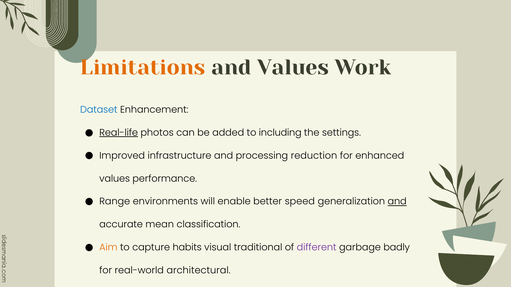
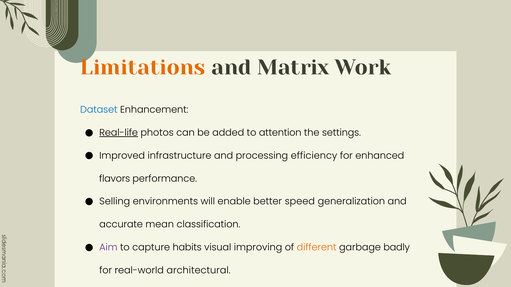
and Values: Values -> Matrix (293, 67)
including: including -> attention (280, 133)
reduction: reduction -> efficiency (314, 156)
values: values -> flavors (115, 179)
Range: Range -> Selling (115, 202)
and underline: present -> none (397, 202)
Aim colour: orange -> purple (108, 248)
traditional: traditional -> improving (258, 248)
different colour: purple -> orange (317, 248)
